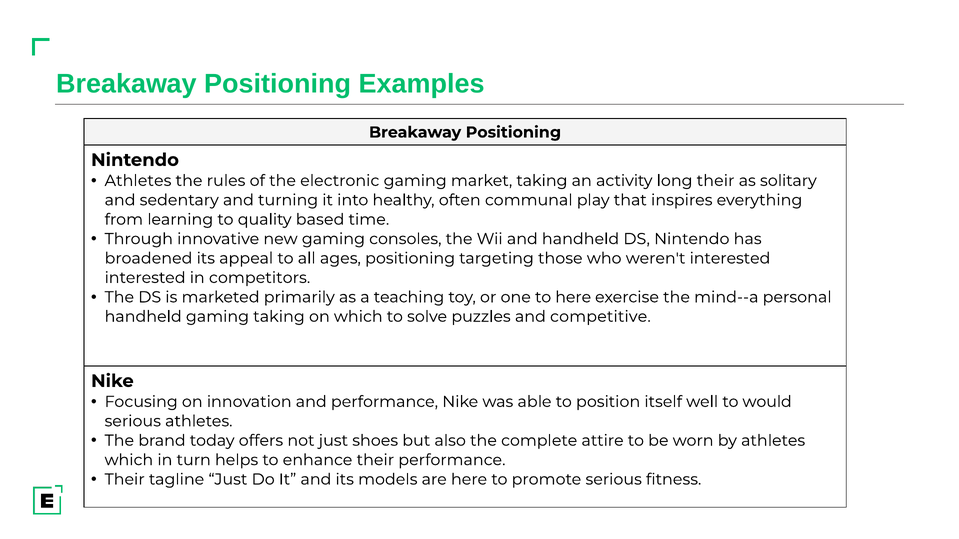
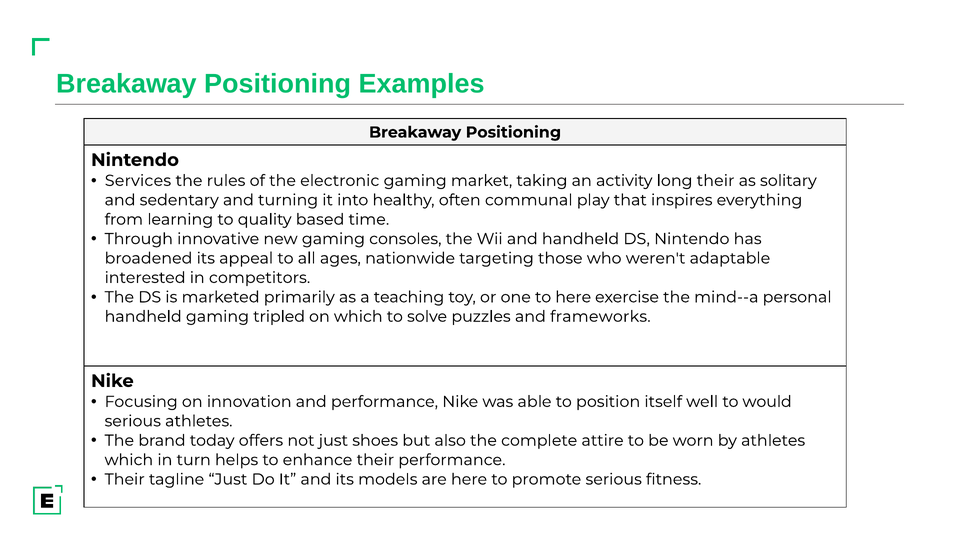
Athletes: Athletes -> Services (138, 181)
ages positioning: positioning -> nationwide (410, 258)
weren't interested: interested -> adaptable (730, 258)
gaming taking: taking -> tripled (279, 317)
competitive: competitive -> frameworks (600, 317)
